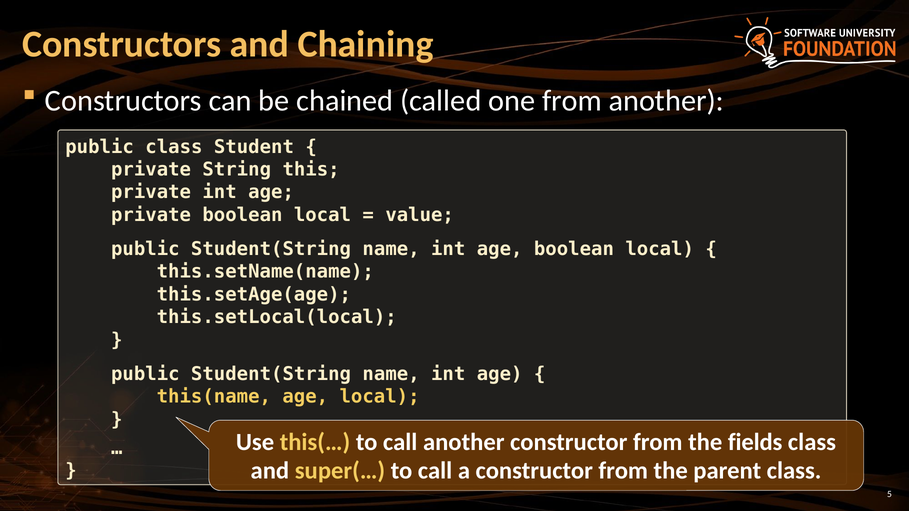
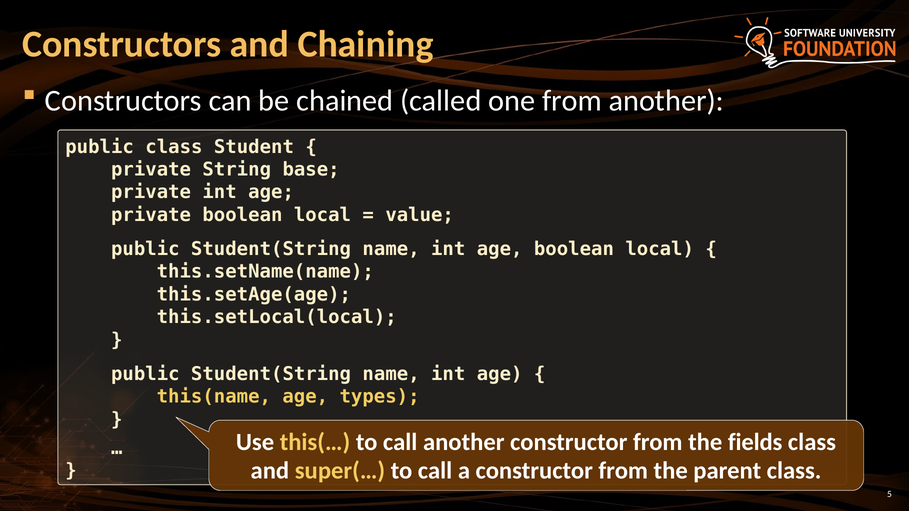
this: this -> base (311, 170)
age local: local -> types (380, 397)
